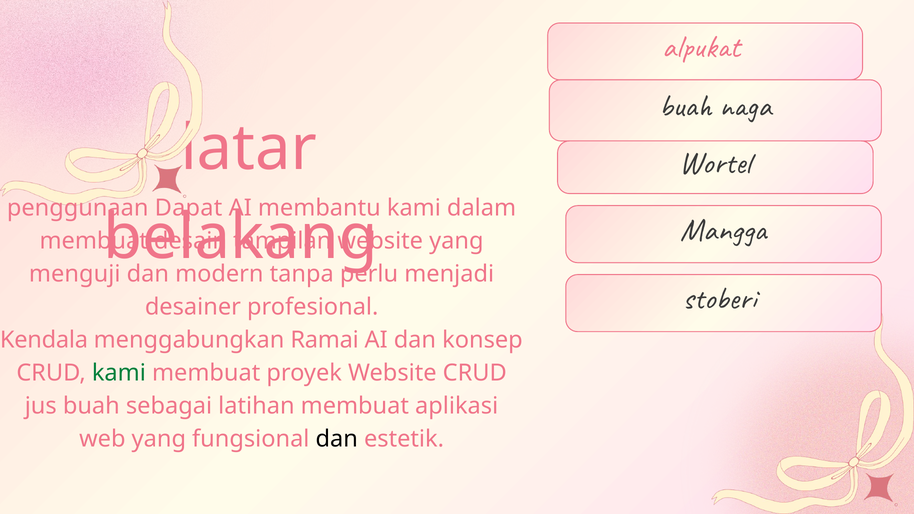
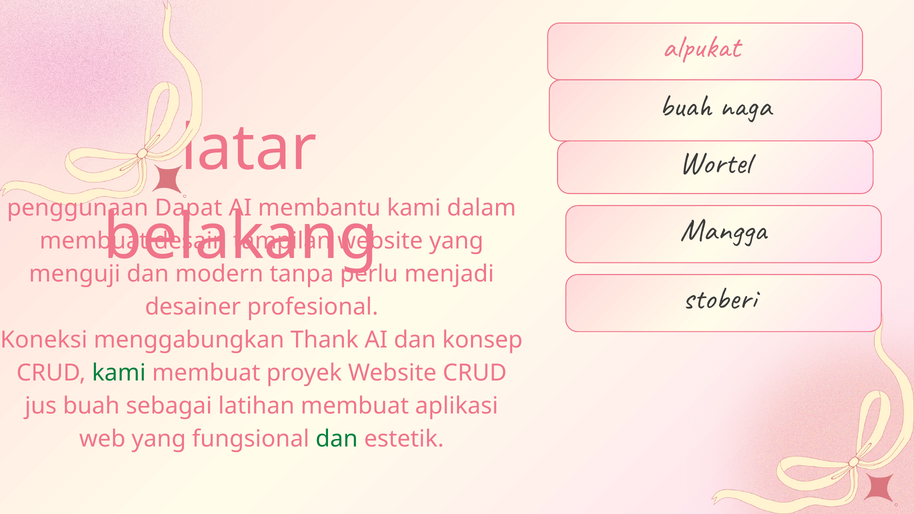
Kendala: Kendala -> Koneksi (44, 340)
Ramai: Ramai -> Thank (325, 340)
dan colour: black -> green (337, 439)
